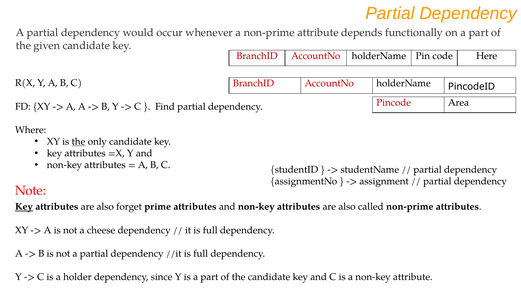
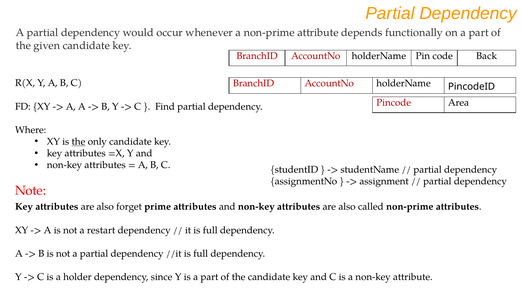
Here: Here -> Back (487, 56)
Key underline: present -> none (24, 207)
cheese: cheese -> restart (101, 230)
